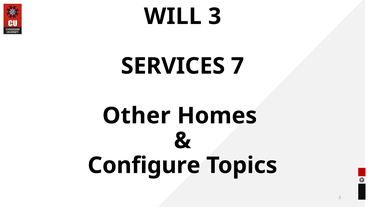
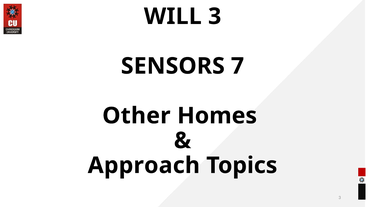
SERVICES: SERVICES -> SENSORS (173, 66)
Configure: Configure -> Approach (144, 166)
